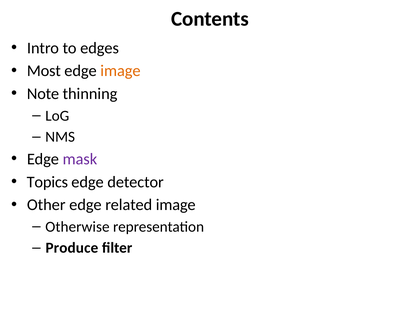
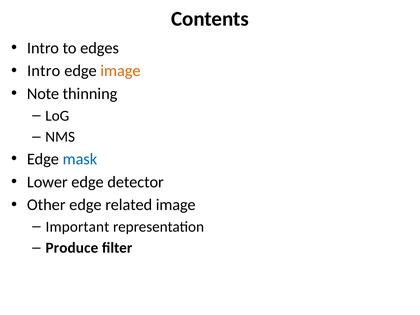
Most: Most -> Intro (44, 71)
mask colour: purple -> blue (80, 159)
Topics: Topics -> Lower (47, 182)
Otherwise: Otherwise -> Important (77, 227)
